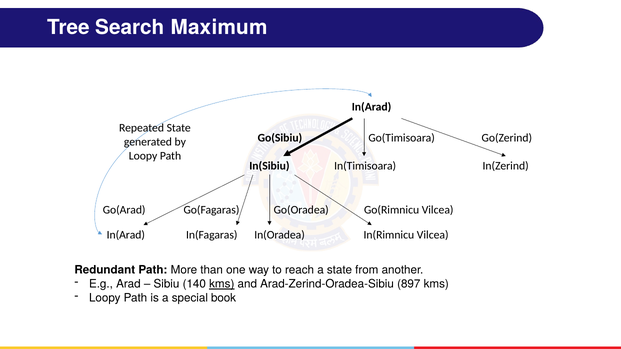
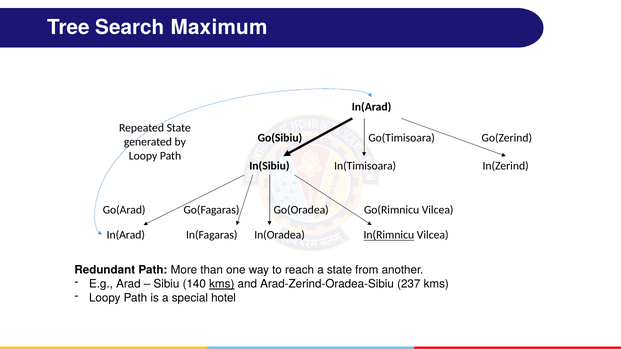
In(Rimnicu underline: none -> present (389, 235)
897: 897 -> 237 (409, 284)
book: book -> hotel (224, 298)
